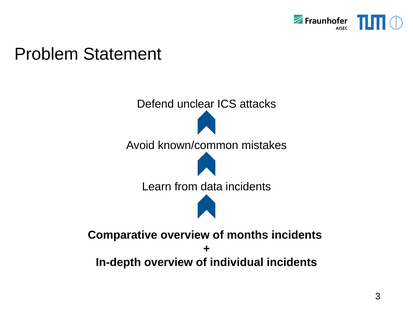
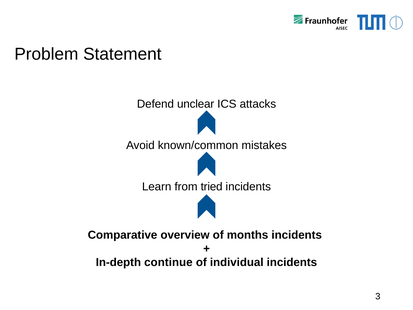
data: data -> tried (212, 187)
In-depth overview: overview -> continue (168, 262)
